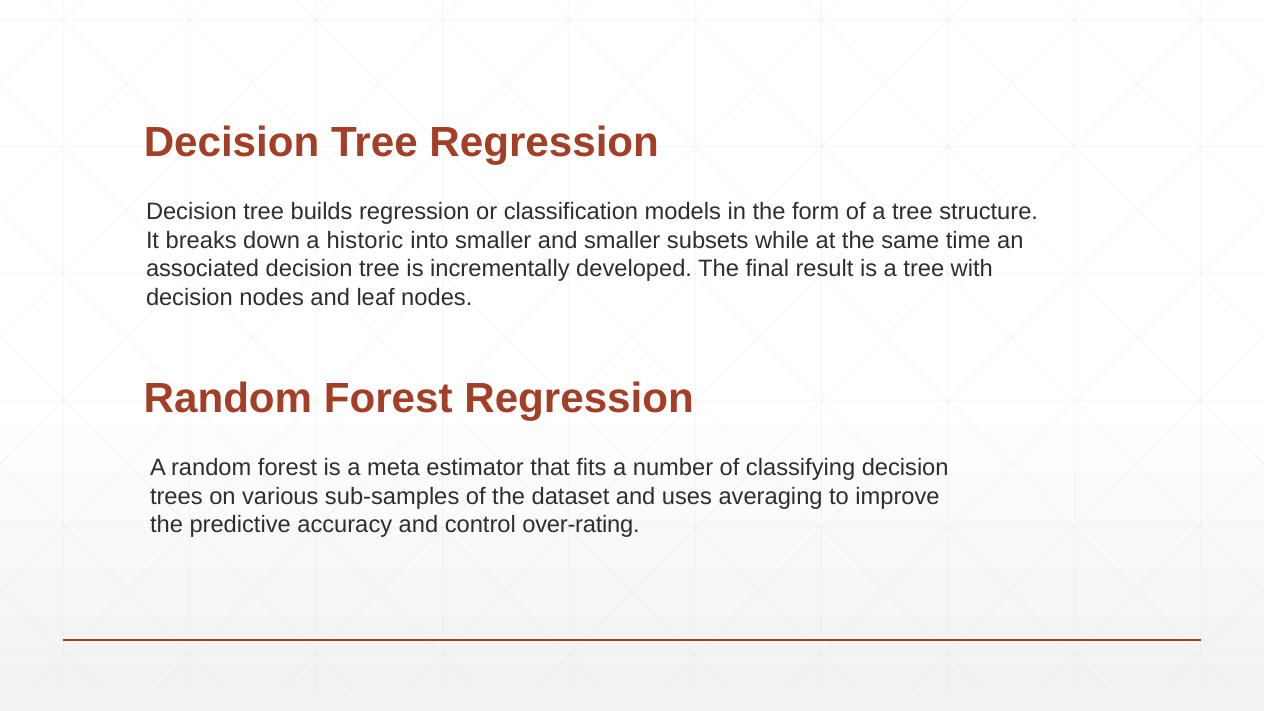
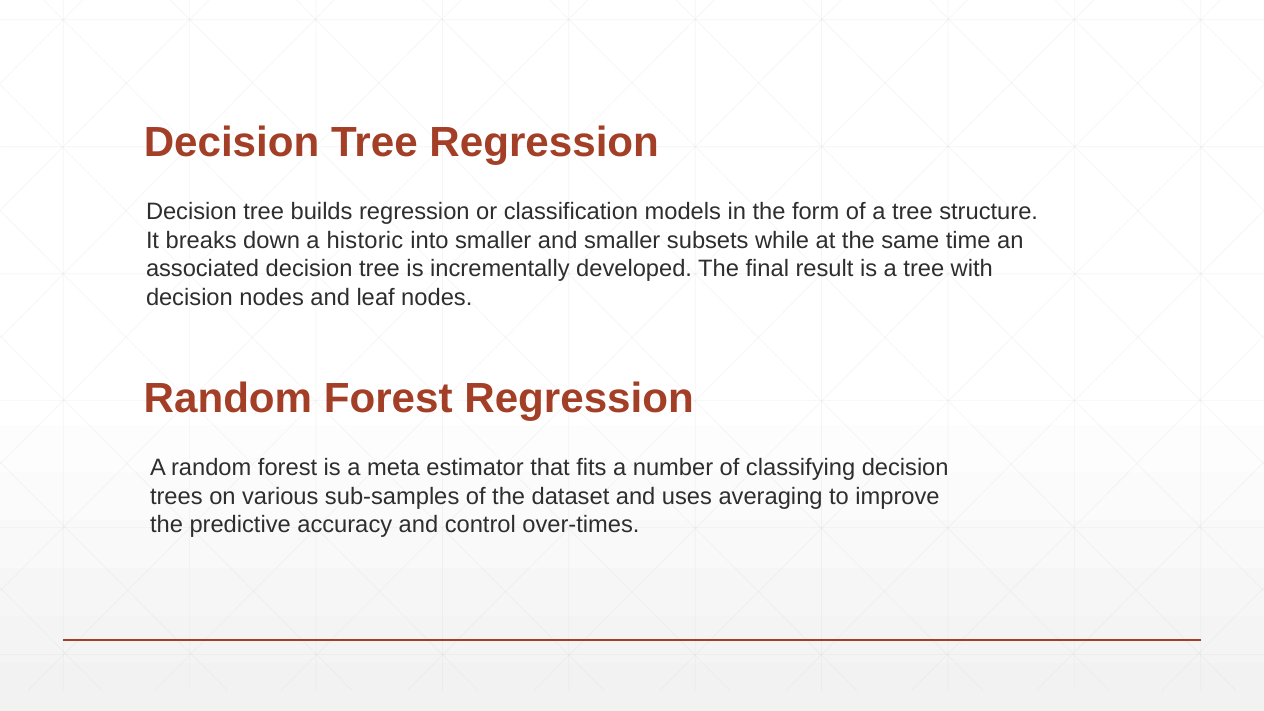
over-rating: over-rating -> over-times (581, 525)
